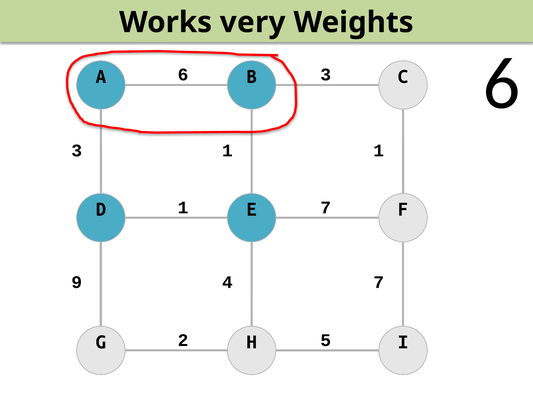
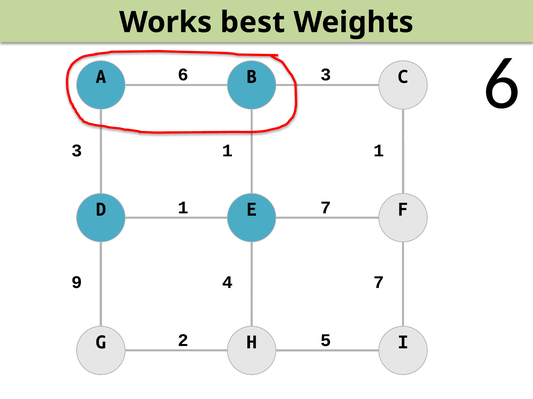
very: very -> best (253, 22)
